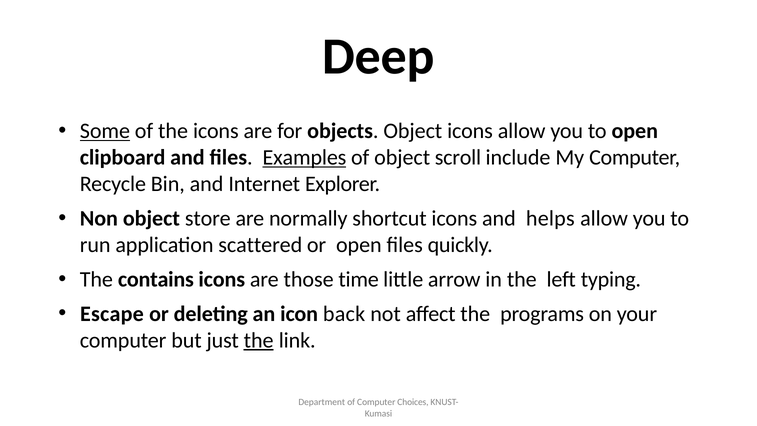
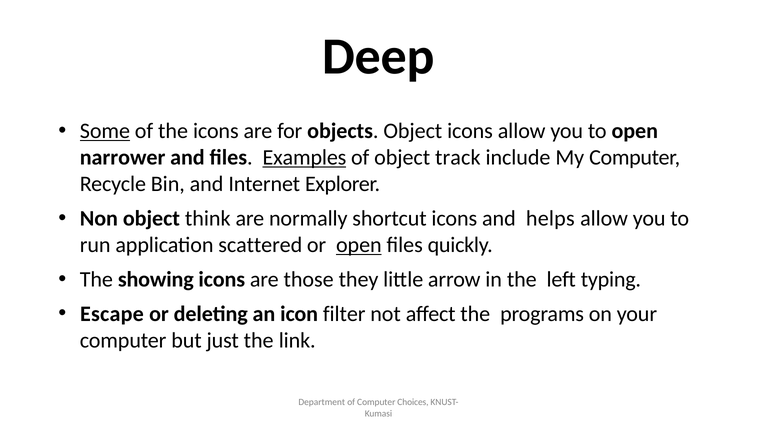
clipboard: clipboard -> narrower (123, 157)
scroll: scroll -> track (458, 157)
store: store -> think (208, 218)
open underline: none -> present (359, 245)
contains: contains -> showing (156, 279)
time: time -> they (359, 279)
back: back -> filter (344, 314)
the underline: present -> none (259, 340)
